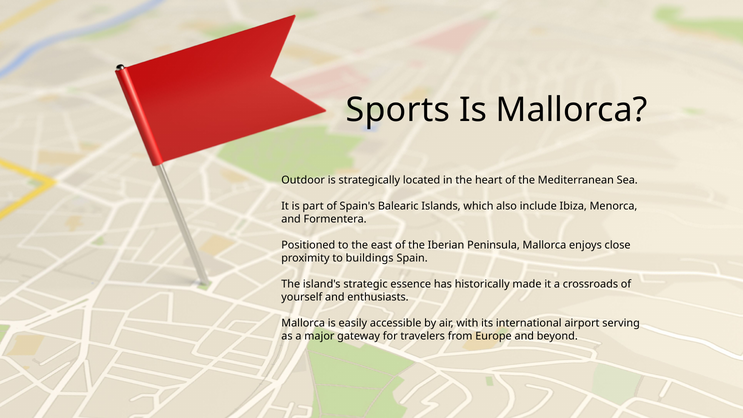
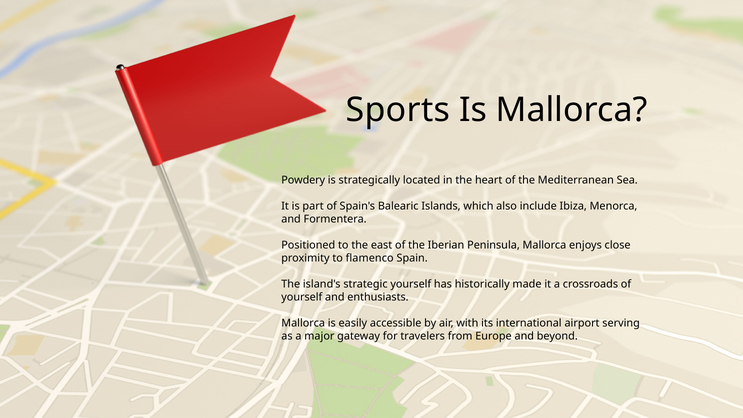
Outdoor: Outdoor -> Powdery (303, 180)
buildings: buildings -> flamenco (370, 258)
strategic essence: essence -> yourself (411, 284)
